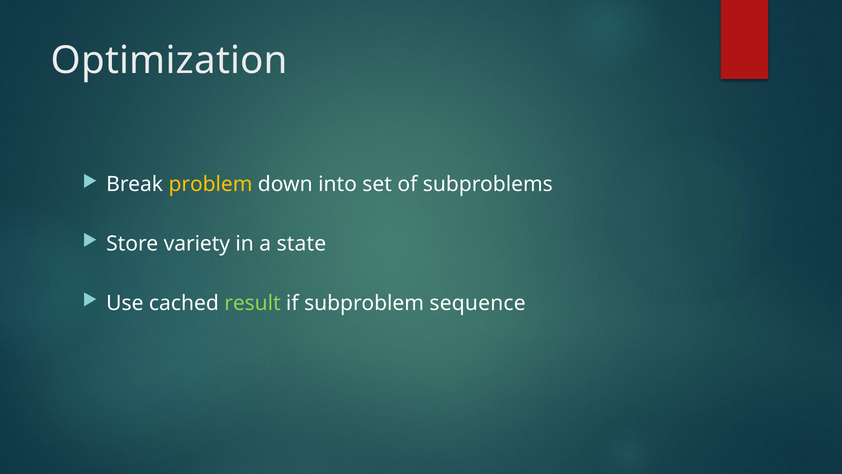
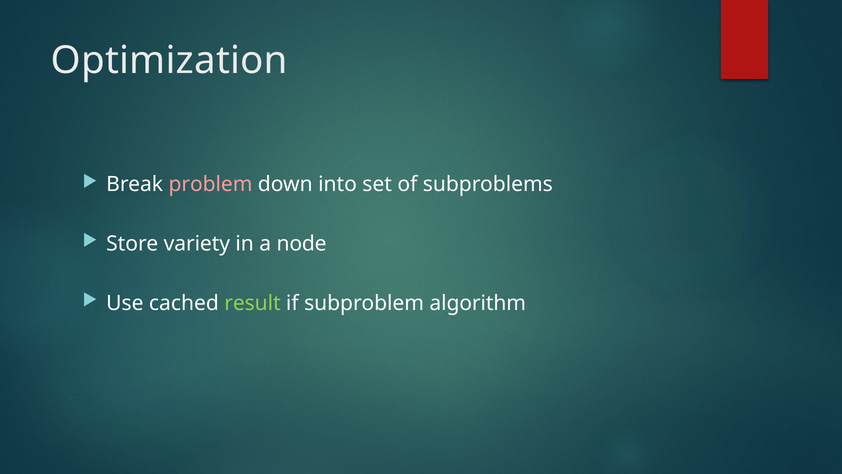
problem colour: yellow -> pink (210, 184)
state: state -> node (302, 244)
sequence: sequence -> algorithm (478, 303)
